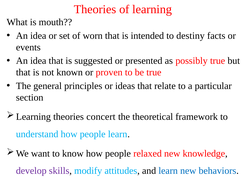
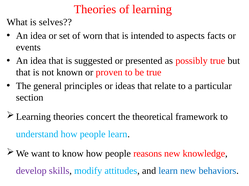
mouth: mouth -> selves (55, 22)
destiny: destiny -> aspects (190, 36)
relaxed: relaxed -> reasons (148, 154)
